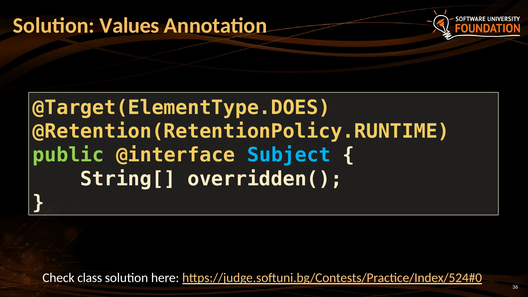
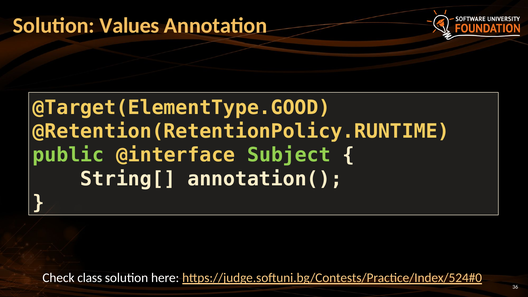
@Target(ElementType.DOES: @Target(ElementType.DOES -> @Target(ElementType.GOOD (182, 108)
Subject colour: light blue -> light green (289, 155)
overridden(: overridden( -> annotation( (265, 179)
